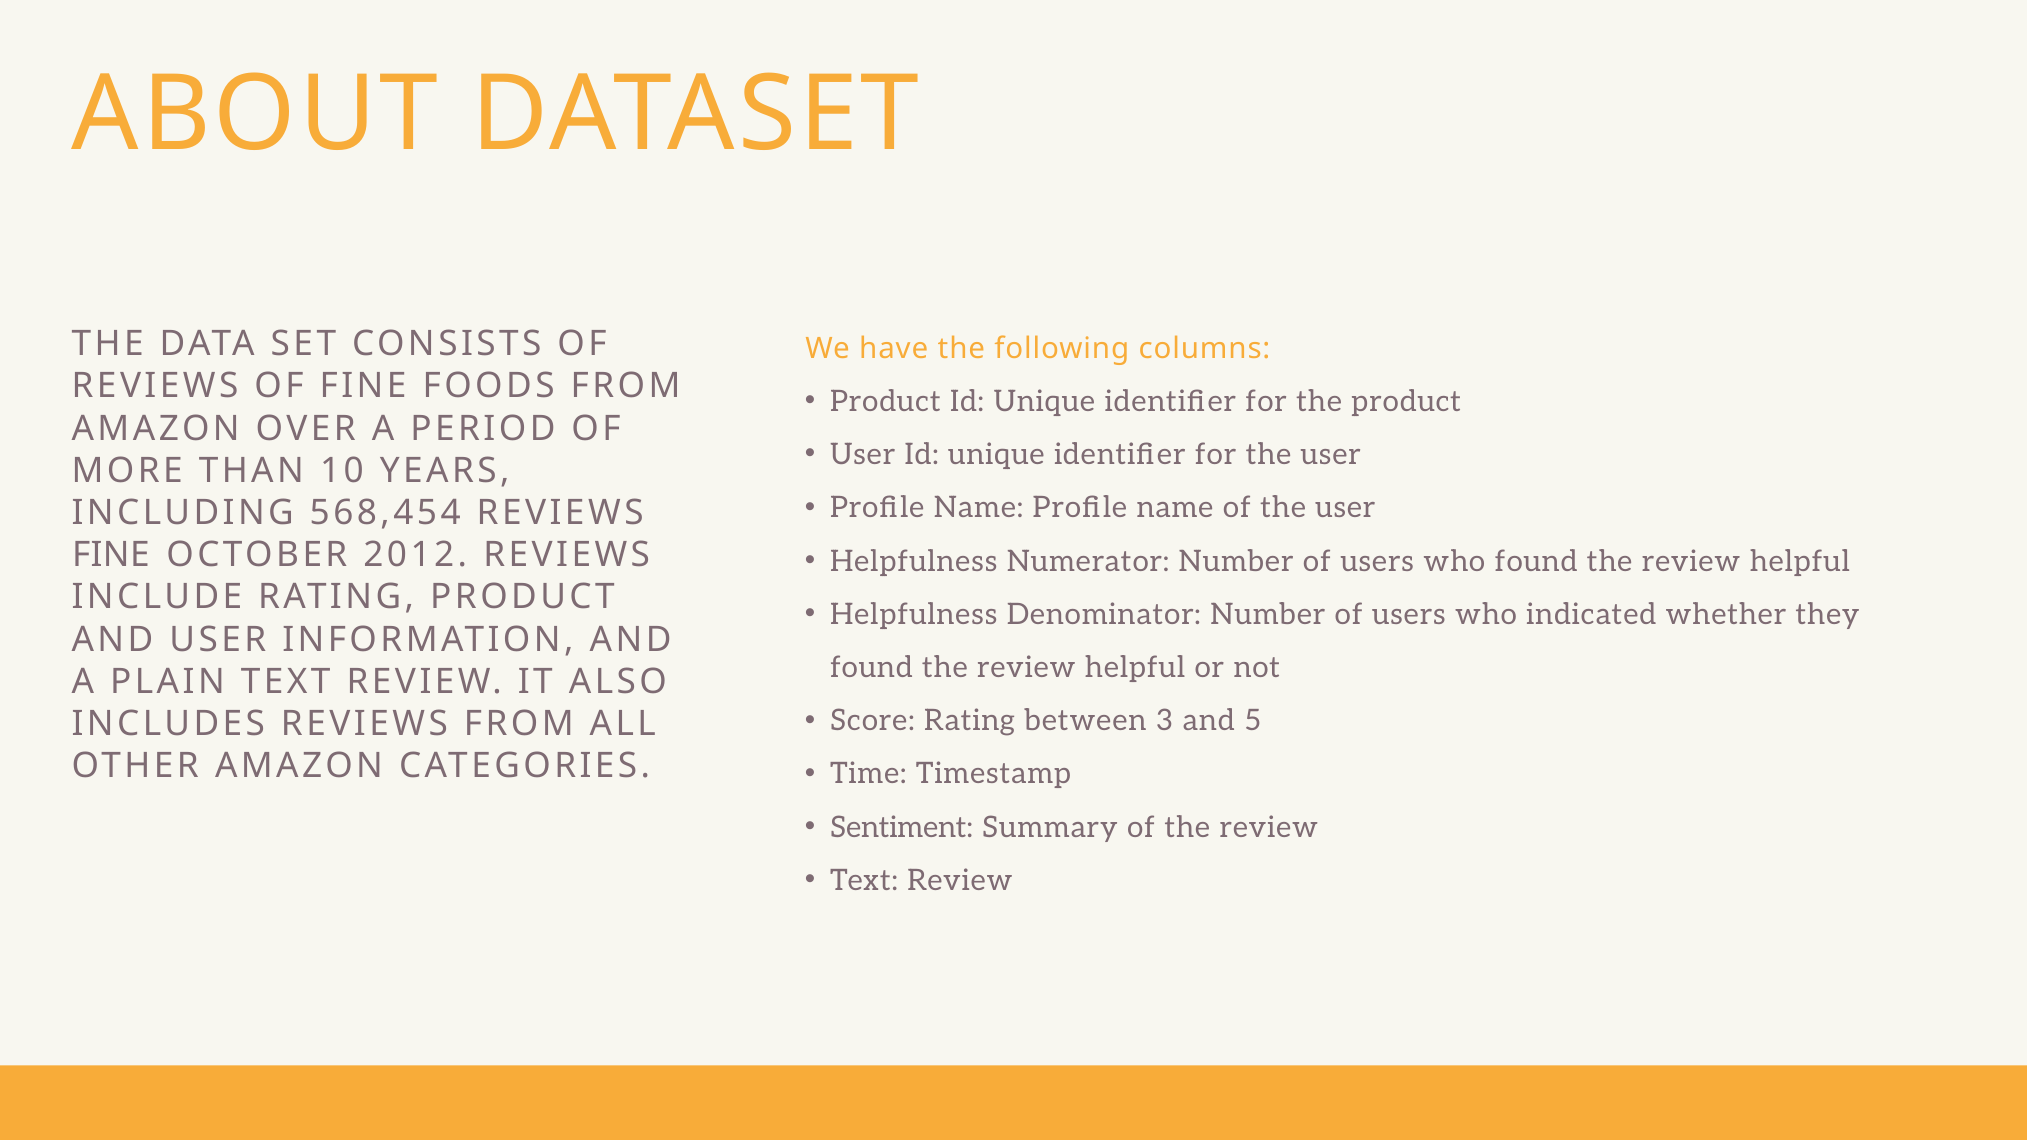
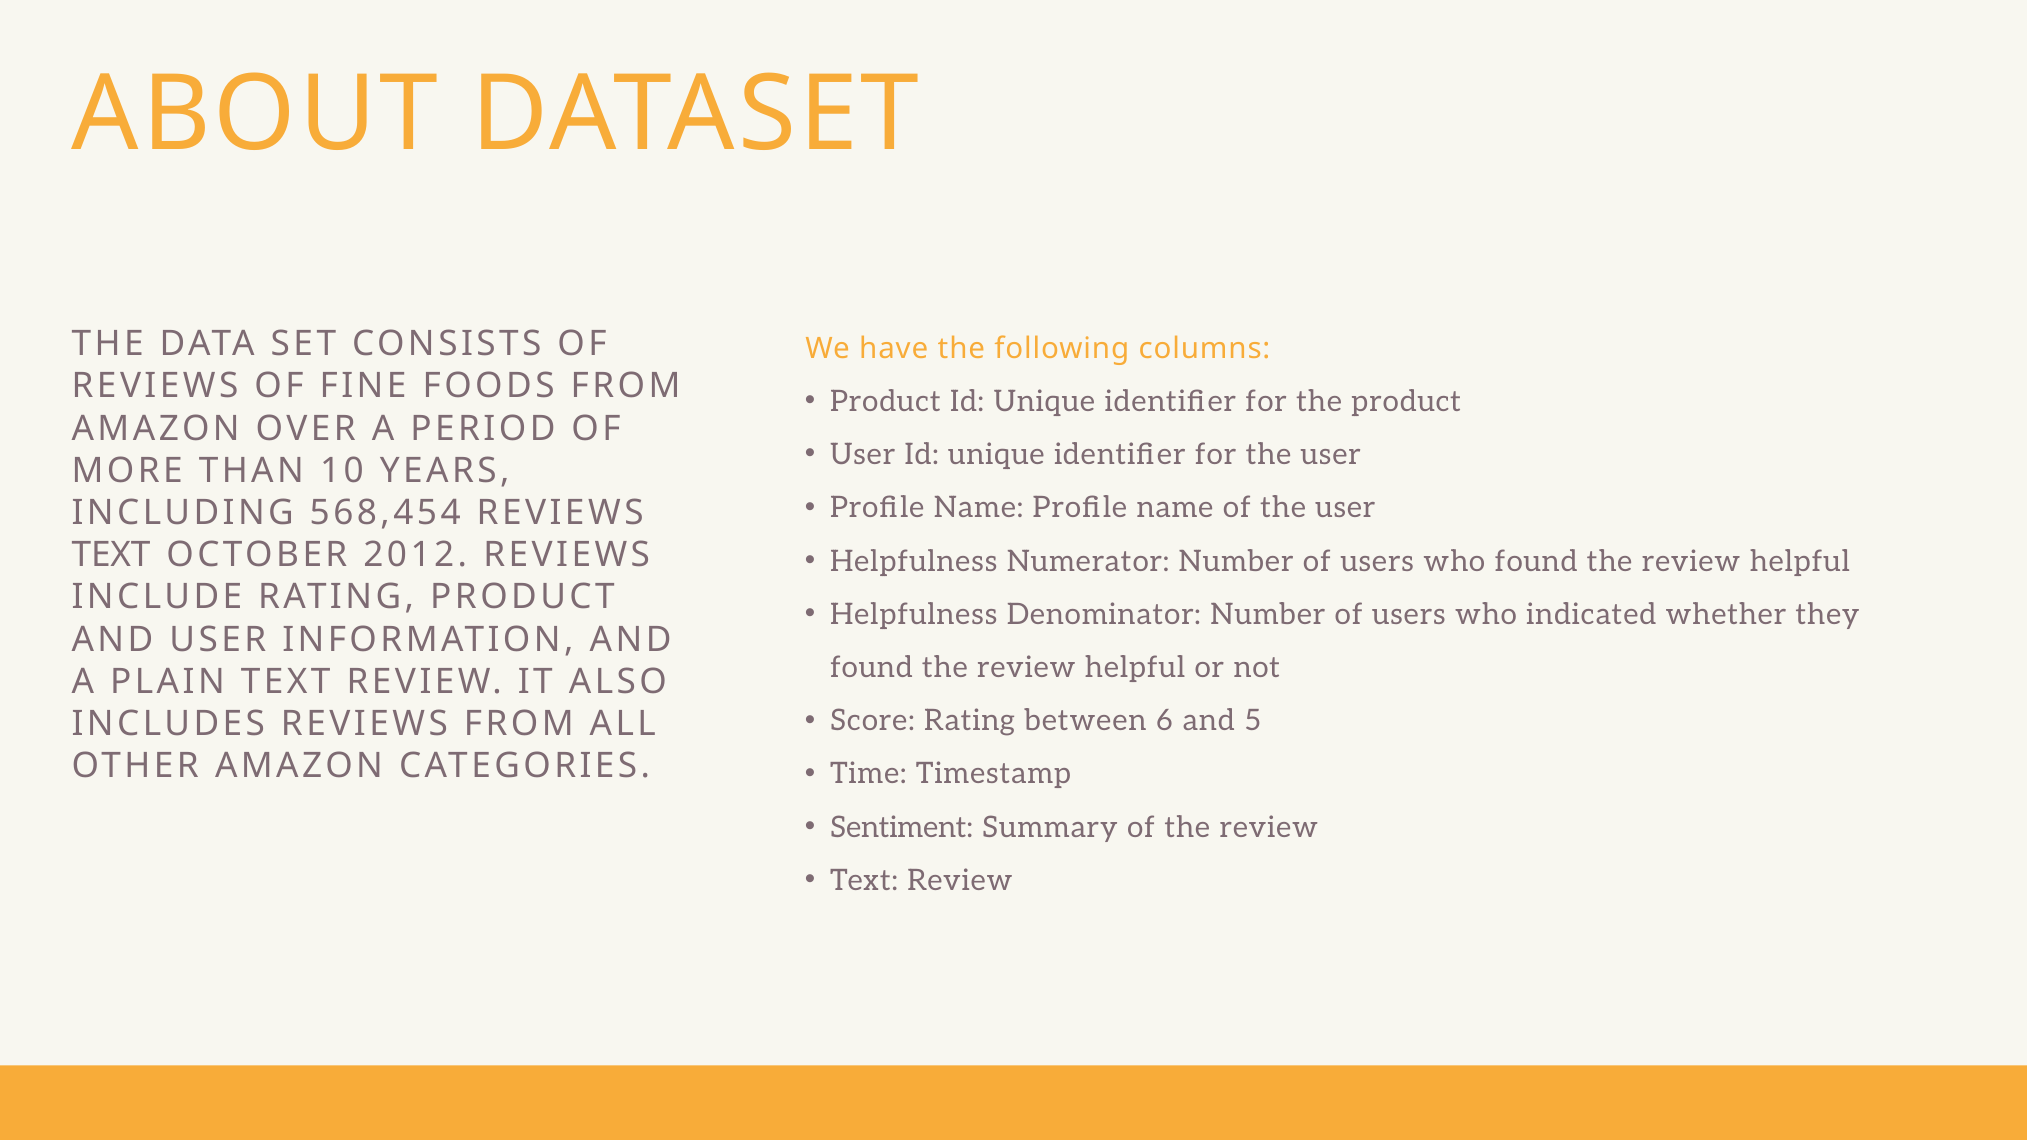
FINE: FINE -> TEXT (111, 555)
3: 3 -> 6 (1164, 721)
